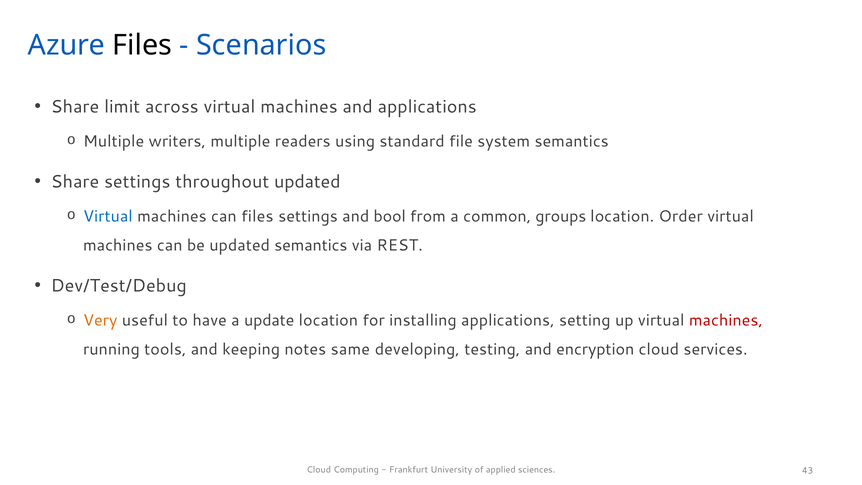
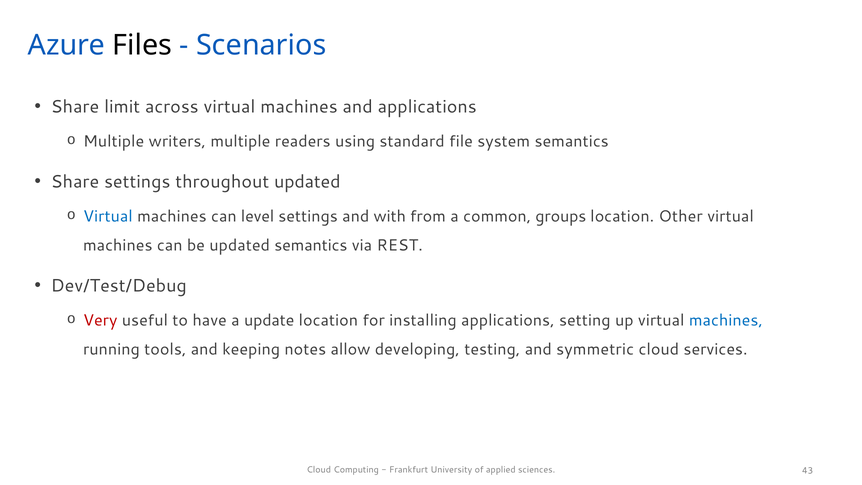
can files: files -> level (258, 216)
bool: bool -> with (390, 216)
Order: Order -> Other (681, 216)
Very colour: orange -> red (100, 320)
machines colour: red -> blue (726, 320)
same: same -> allow (350, 349)
encryption: encryption -> symmetric (595, 349)
